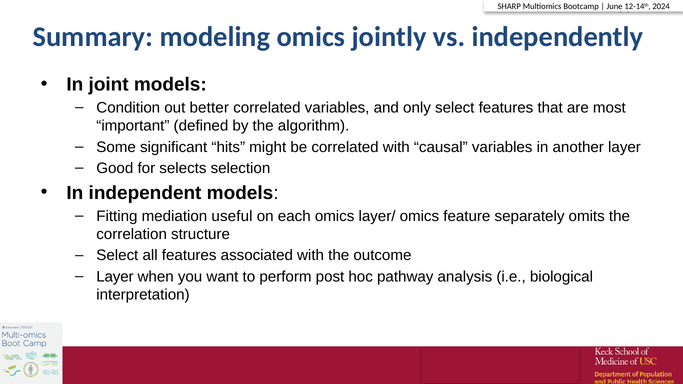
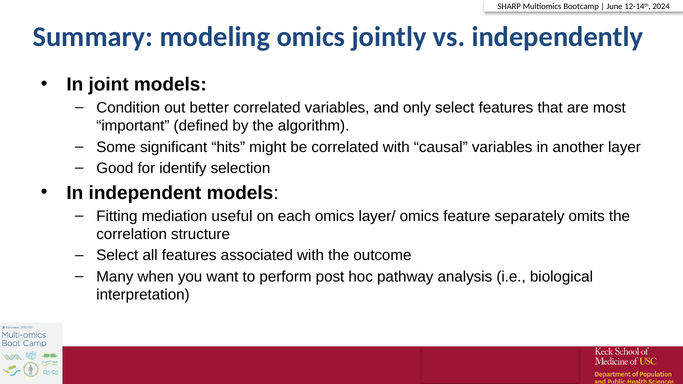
selects: selects -> identify (183, 168)
Layer: Layer -> Many (115, 277)
